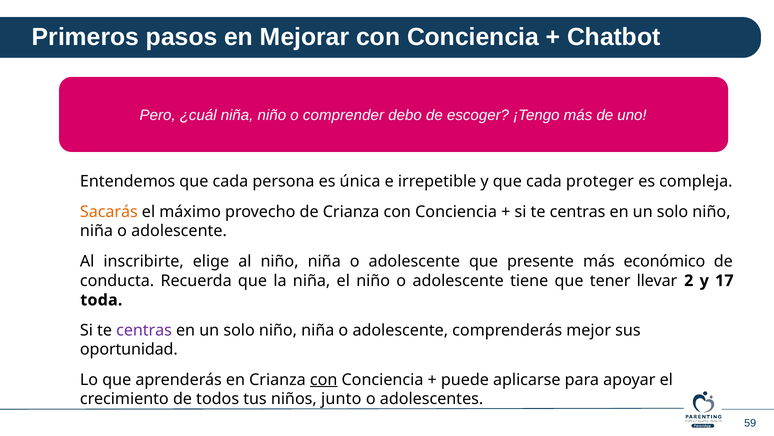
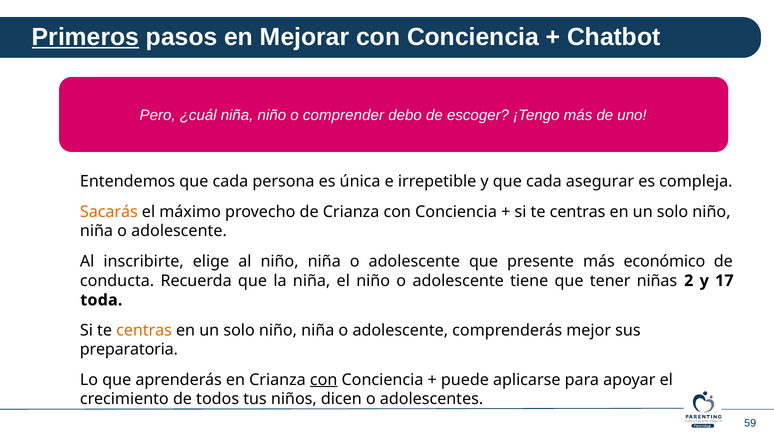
Primeros underline: none -> present (86, 37)
proteger: proteger -> asegurar (600, 181)
llevar: llevar -> niñas (657, 280)
centras colour: purple -> orange (144, 330)
oportunidad: oportunidad -> preparatoria (129, 349)
junto: junto -> dicen (341, 399)
